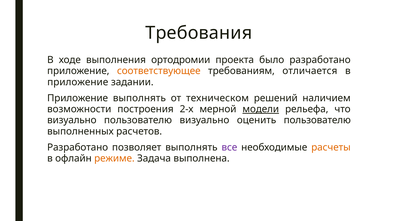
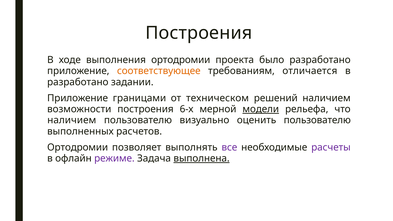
Требования: Требования -> Построения (199, 33)
приложение: приложение -> разработано (78, 82)
Приложение выполнять: выполнять -> границами (139, 98)
2-х: 2-х -> 6-х (187, 109)
визуально: визуально -> наличием (72, 120)
Разработано: Разработано -> Ортодромии (78, 147)
расчеты colour: orange -> purple (331, 147)
режиме colour: orange -> purple (114, 158)
выполнена underline: none -> present (202, 158)
